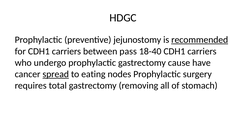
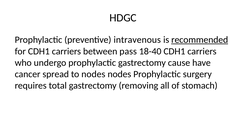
jejunostomy: jejunostomy -> intravenous (137, 40)
spread underline: present -> none (56, 74)
to eating: eating -> nodes (93, 74)
